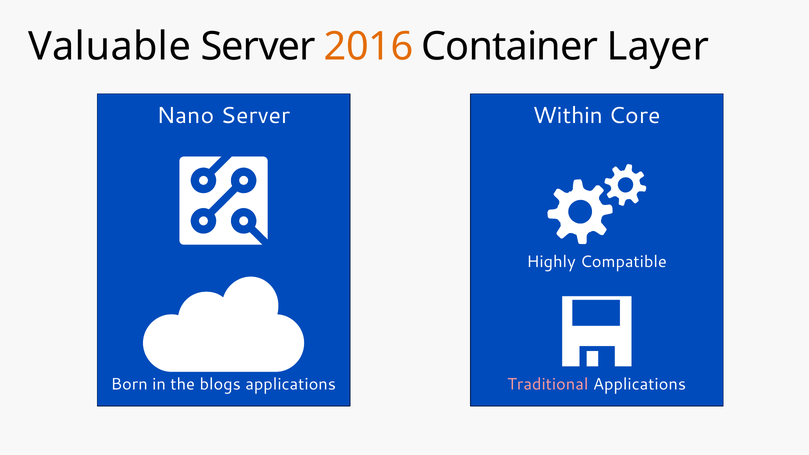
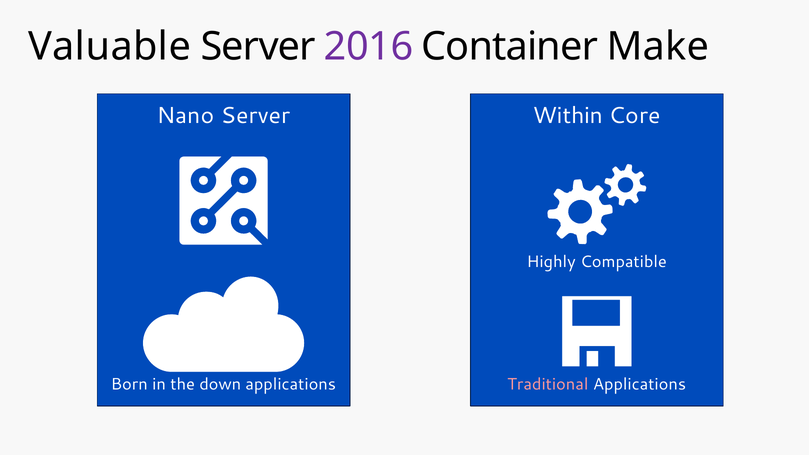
2016 colour: orange -> purple (369, 46)
Layer: Layer -> Make (658, 46)
blogs: blogs -> down (220, 384)
